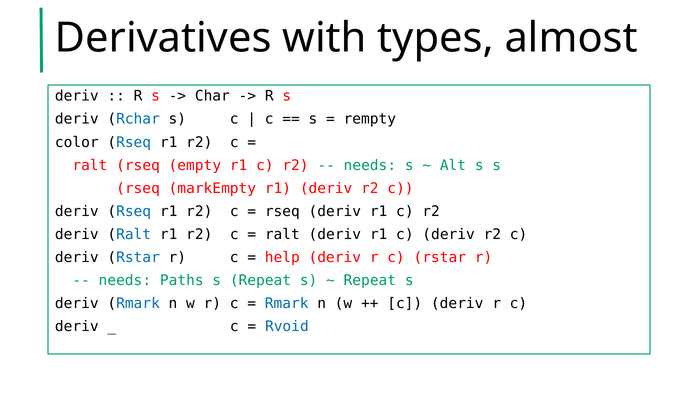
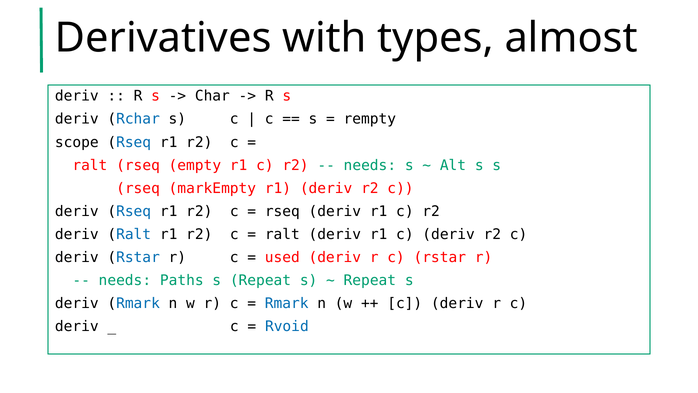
color: color -> scope (77, 142)
help: help -> used (282, 257)
